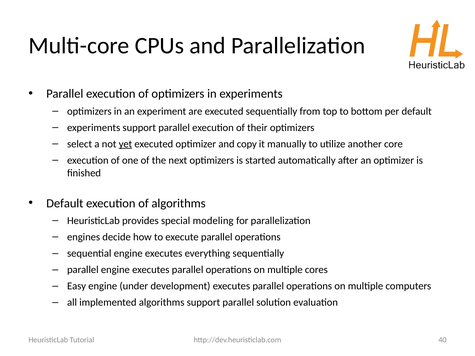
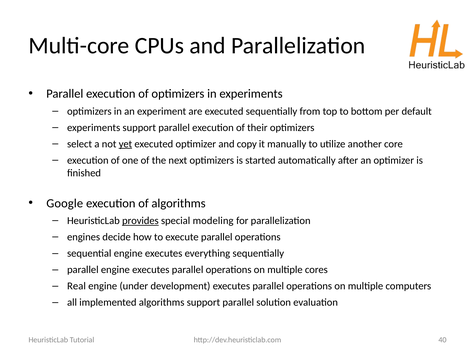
Default: Default -> Google (65, 203)
provides underline: none -> present (140, 221)
Easy: Easy -> Real (76, 286)
